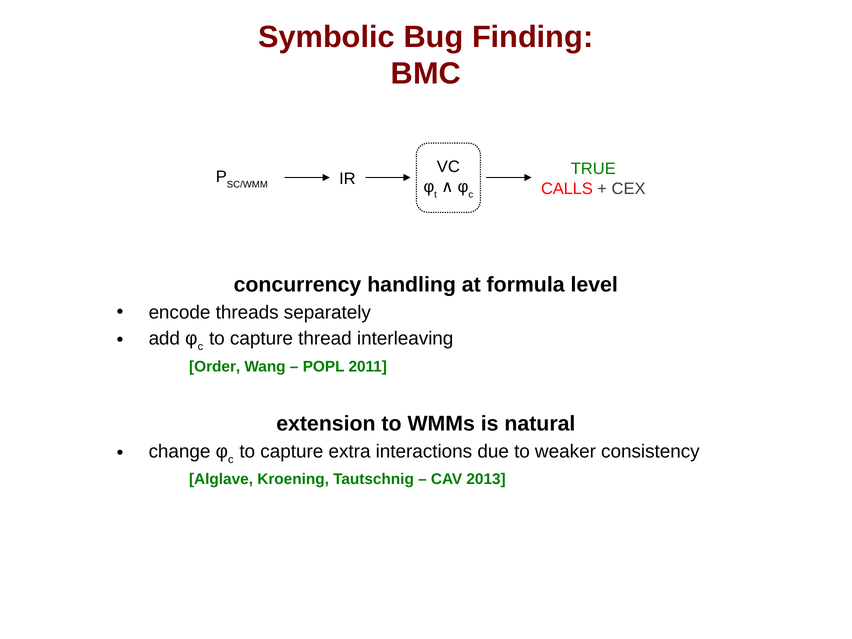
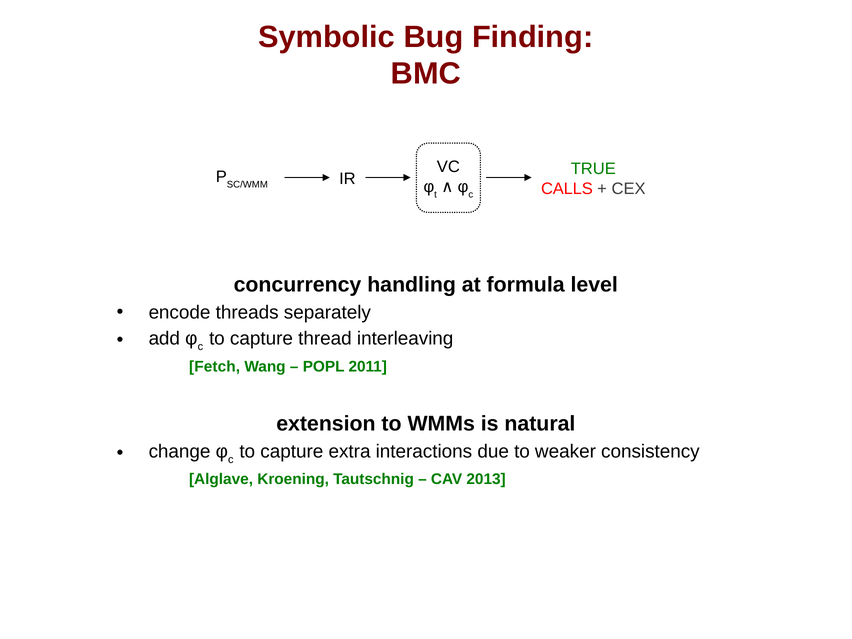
Order: Order -> Fetch (215, 367)
